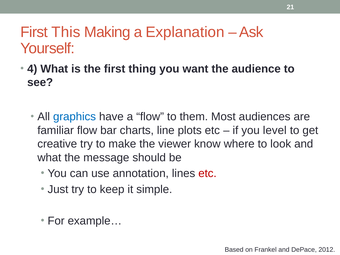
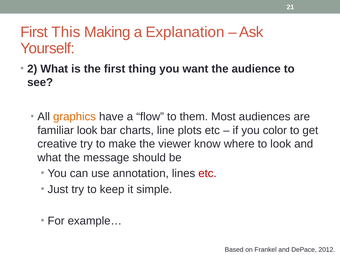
4: 4 -> 2 (32, 69)
graphics colour: blue -> orange (75, 117)
familiar flow: flow -> look (87, 130)
level: level -> color (275, 130)
